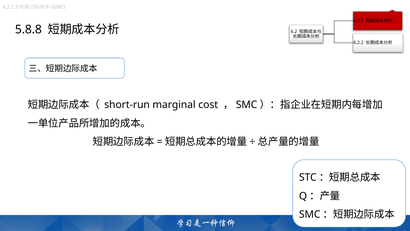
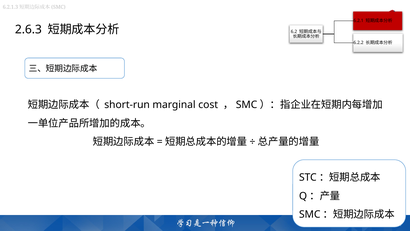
5.8.8: 5.8.8 -> 2.6.3 (28, 30)
